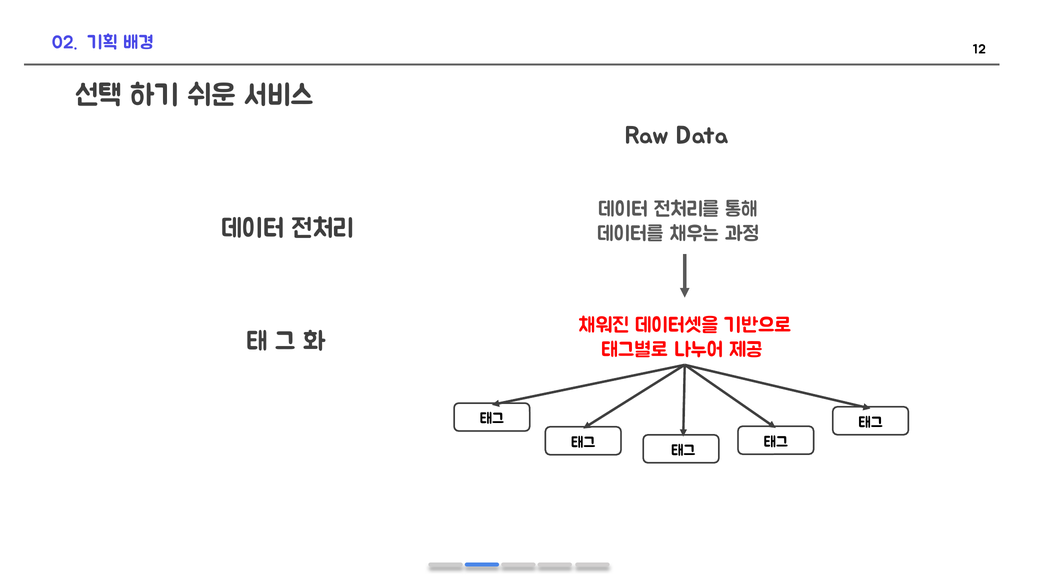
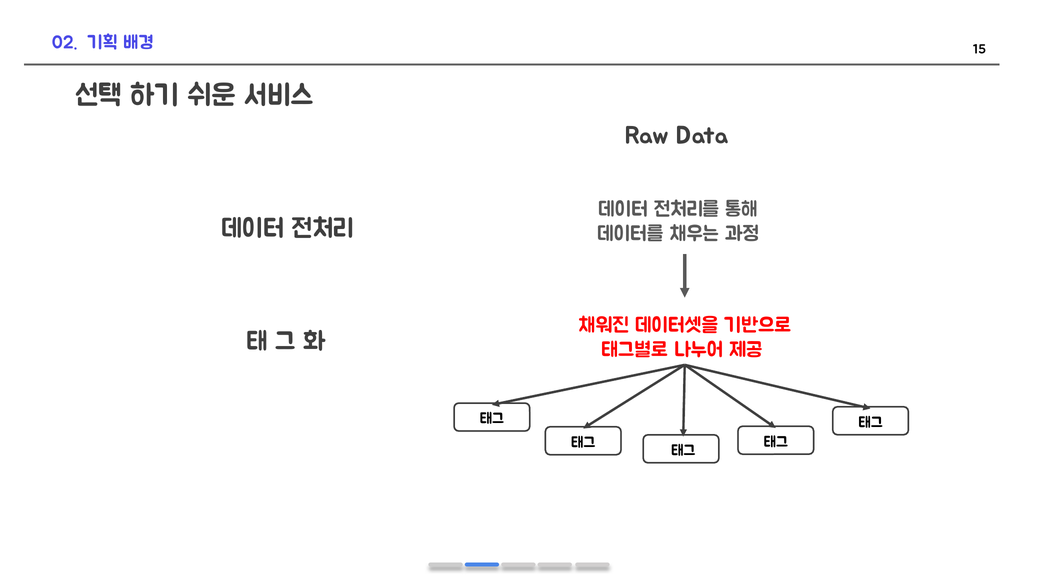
12: 12 -> 15 (979, 50)
